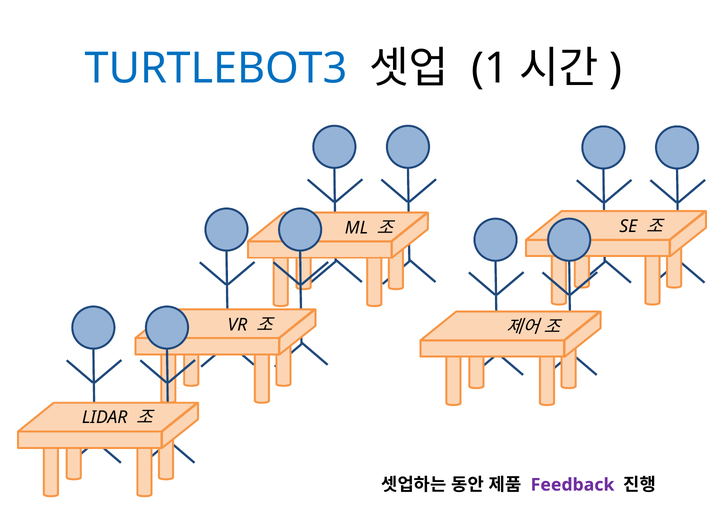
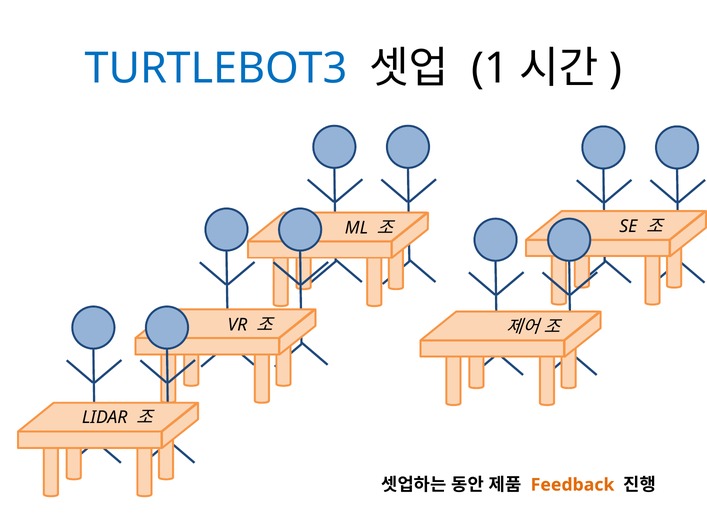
Feedback colour: purple -> orange (573, 485)
